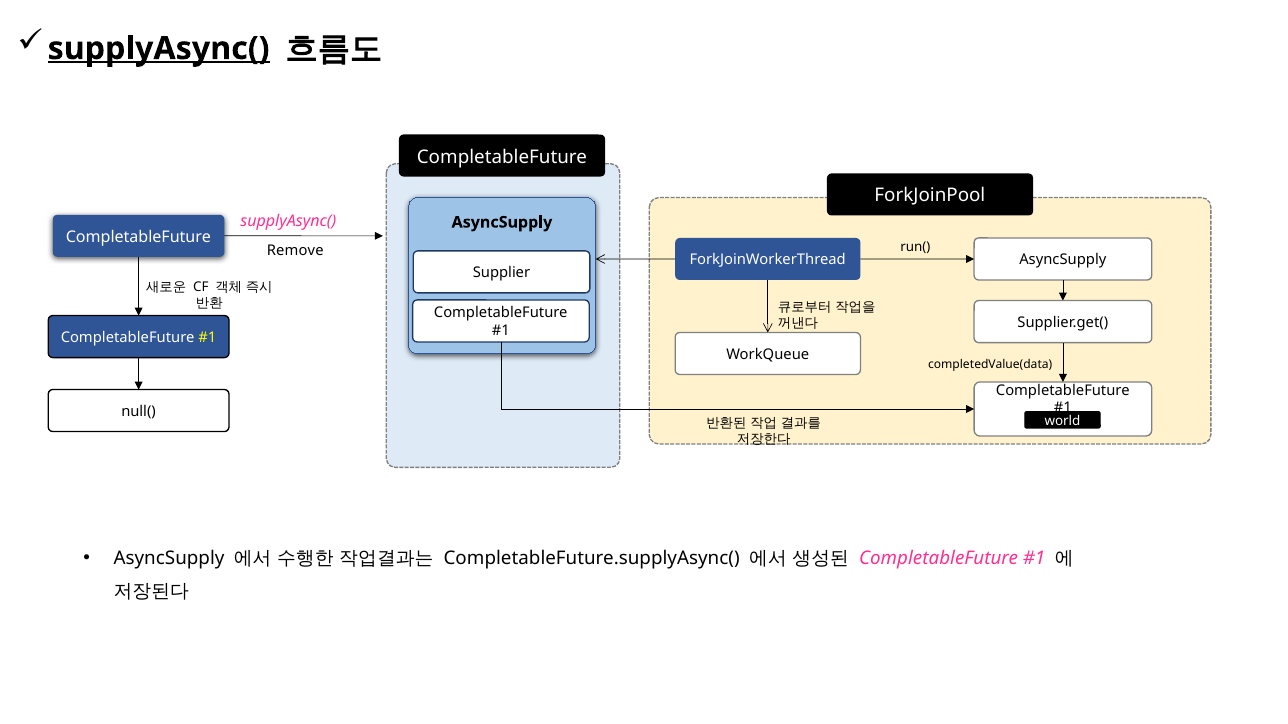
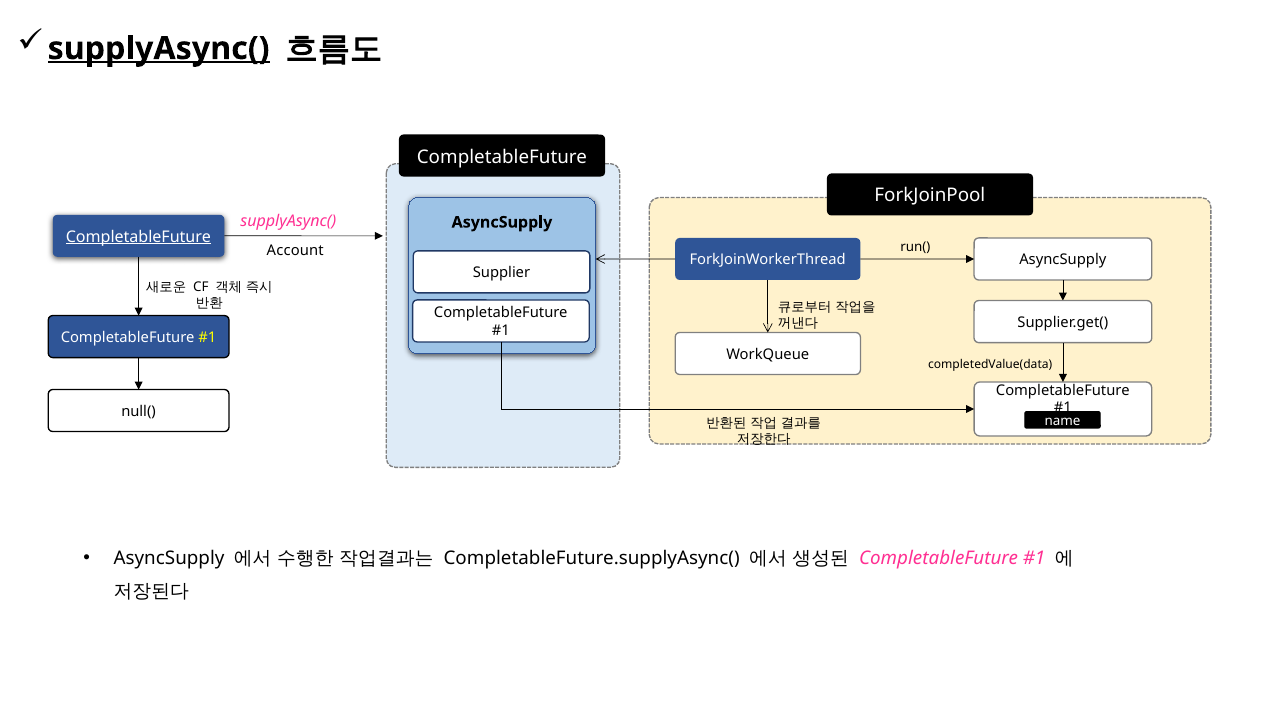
CompletableFuture underline: none -> present (138, 237)
Remove: Remove -> Account (295, 251)
world: world -> name (1063, 421)
